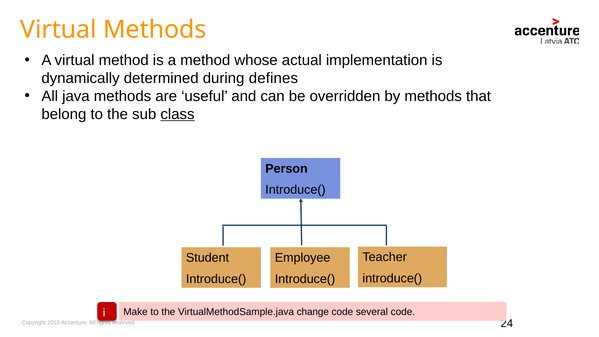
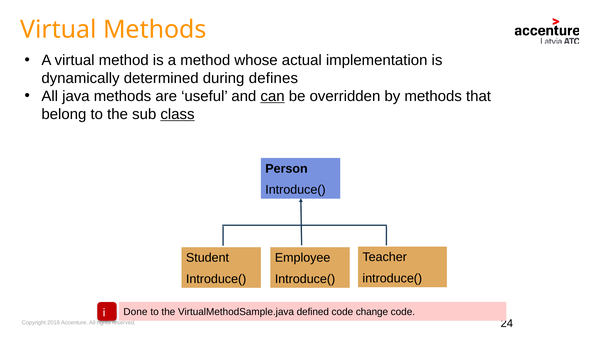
can underline: none -> present (273, 96)
Make: Make -> Done (135, 312)
change: change -> defined (313, 312)
several: several -> change (372, 312)
